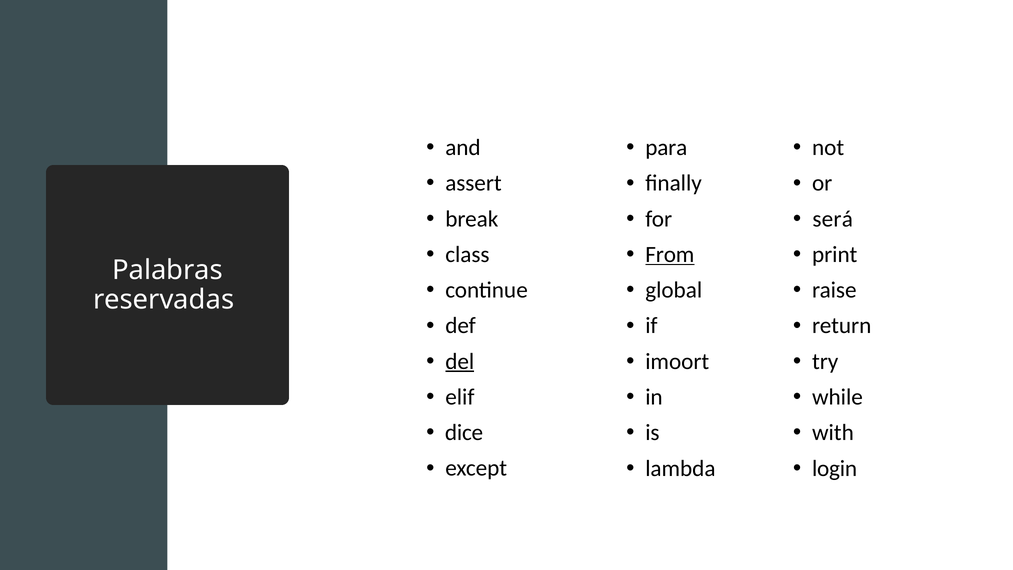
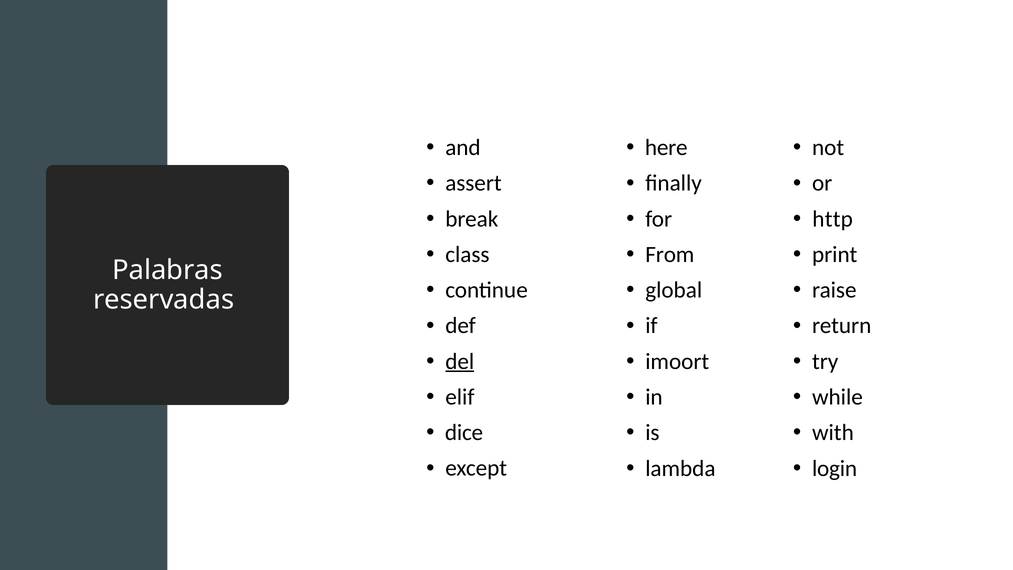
para: para -> here (666, 148)
será: será -> http (833, 219)
From underline: present -> none (670, 254)
